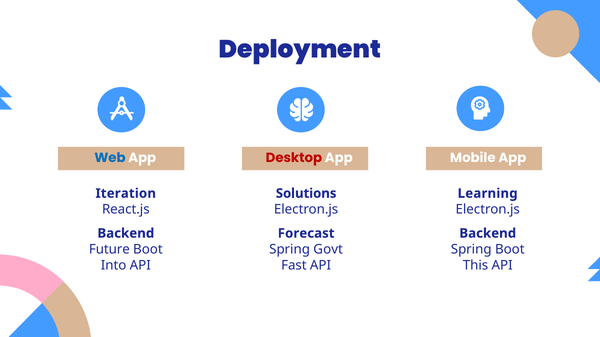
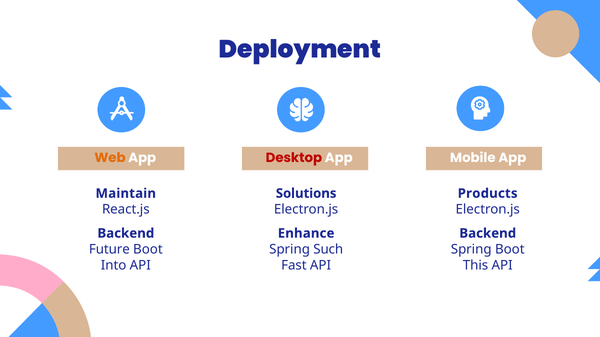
Web colour: blue -> orange (110, 158)
Iteration: Iteration -> Maintain (126, 194)
Learning: Learning -> Products (488, 194)
Forecast: Forecast -> Enhance (306, 234)
Govt: Govt -> Such (328, 250)
